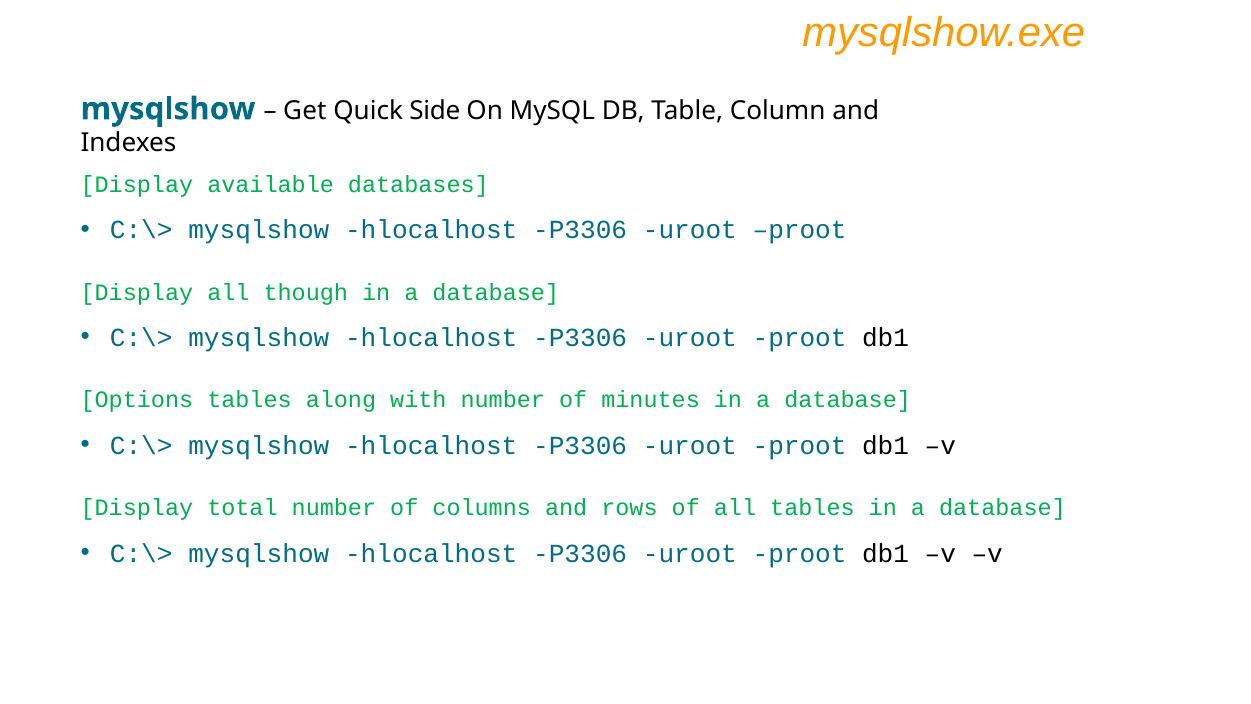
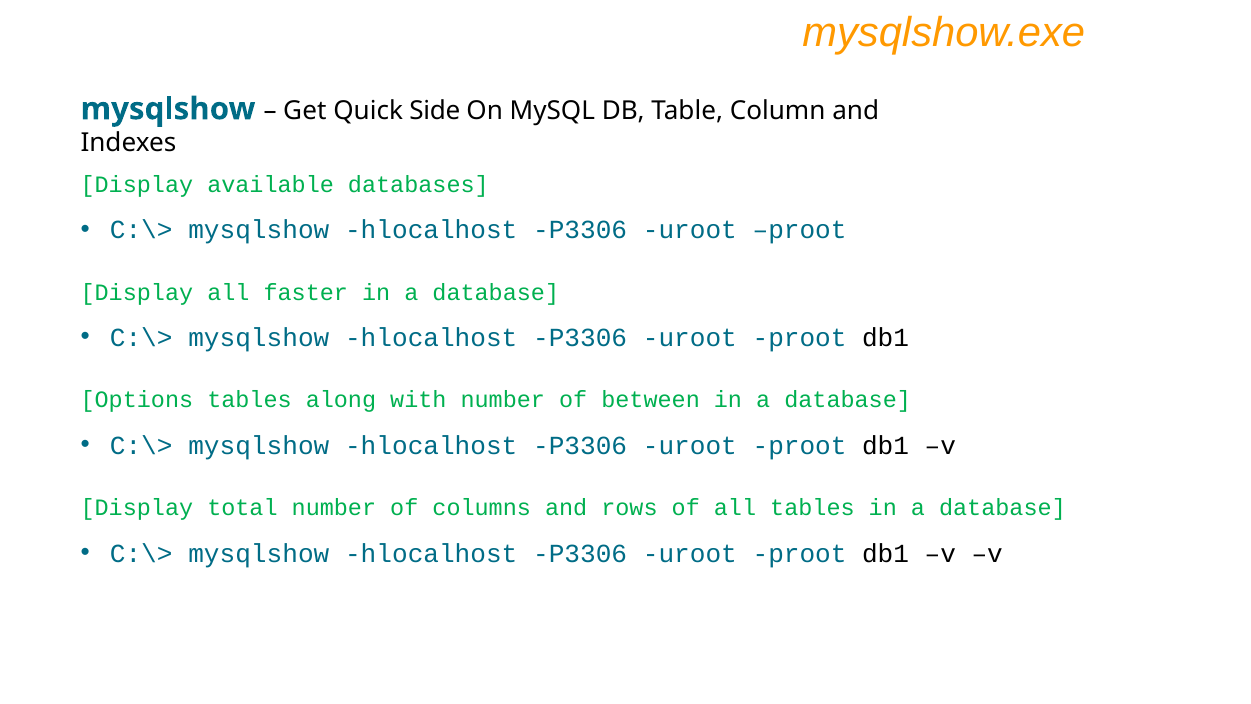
though: though -> faster (306, 292)
minutes: minutes -> between (651, 400)
